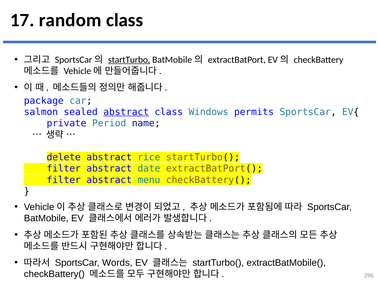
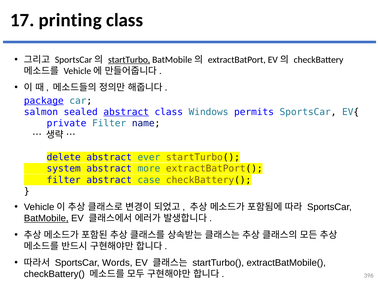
random: random -> printing (70, 20)
package underline: none -> present (44, 101)
private Period: Period -> Filter (109, 124)
rice: rice -> ever (149, 158)
filter: filter -> system (64, 169)
date: date -> more (149, 169)
menu: menu -> case (149, 180)
BatMobile underline: none -> present (46, 219)
